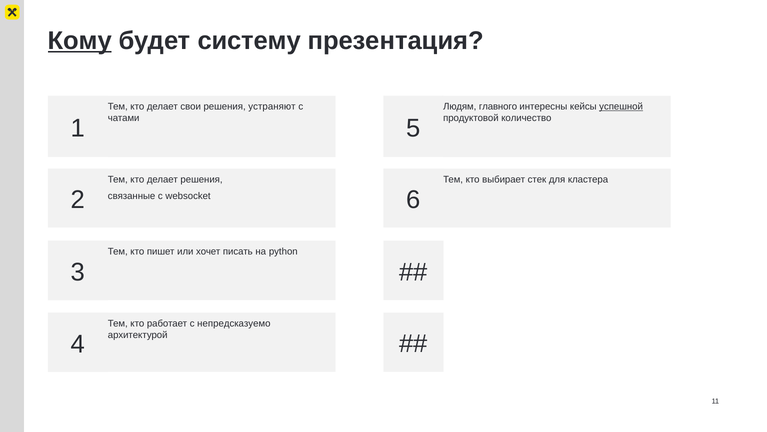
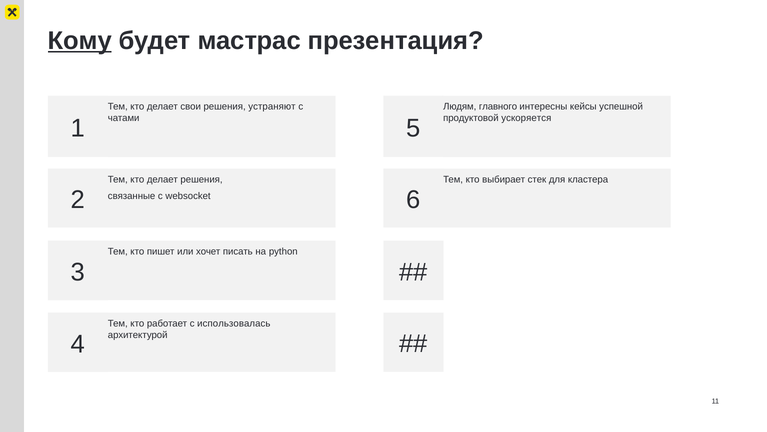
систему: систему -> мастрас (249, 41)
успешной underline: present -> none (621, 107)
количество: количество -> ускоряется (526, 118)
непредсказуемо: непредсказуемо -> использовалась (234, 323)
